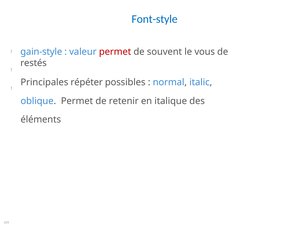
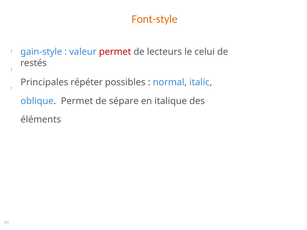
Font-style colour: blue -> orange (155, 19)
souvent: souvent -> lecteurs (164, 52)
vous: vous -> celui (205, 52)
retenir: retenir -> sépare (124, 101)
